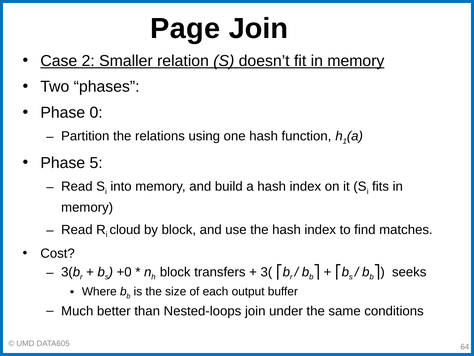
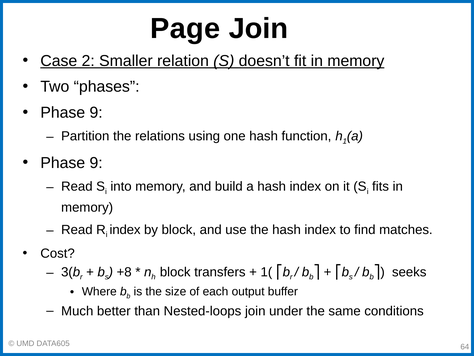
0: 0 -> 9 (96, 113)
5: 5 -> 9 (96, 163)
cloud: cloud -> index (125, 229)
+0: +0 -> +8 (124, 272)
3(: 3( -> 1( (266, 272)
